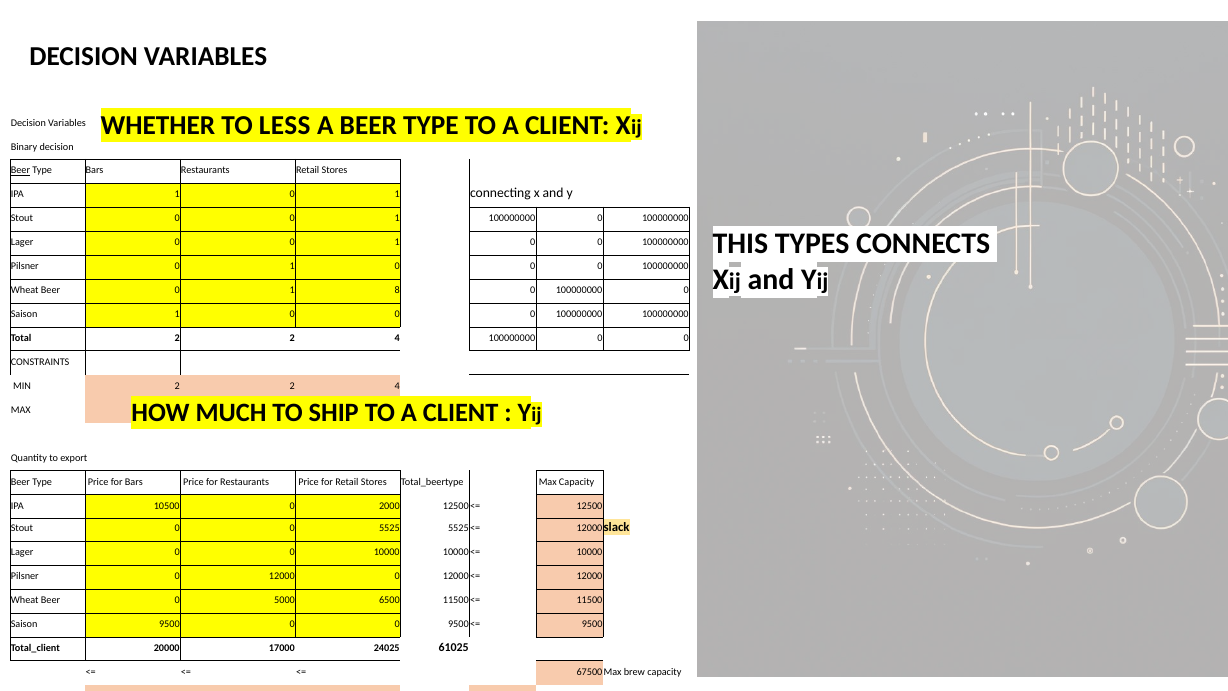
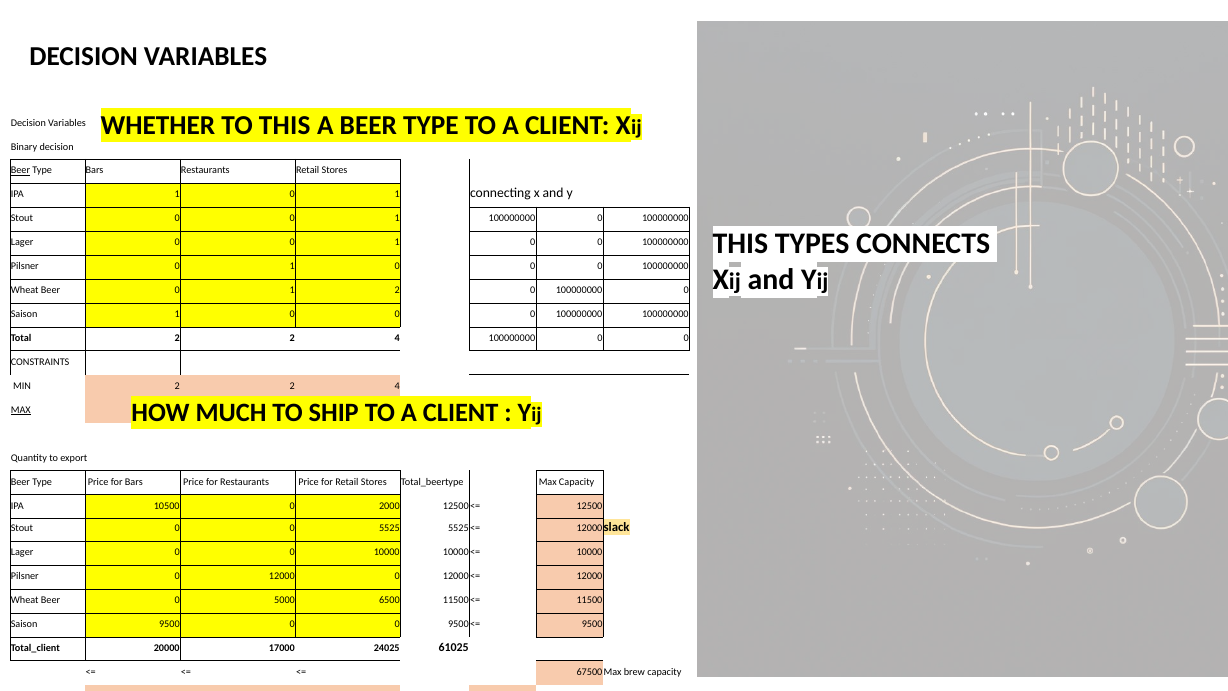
TO LESS: LESS -> THIS (285, 125)
1 8: 8 -> 2 (397, 290)
MAX underline: none -> present (21, 410)
